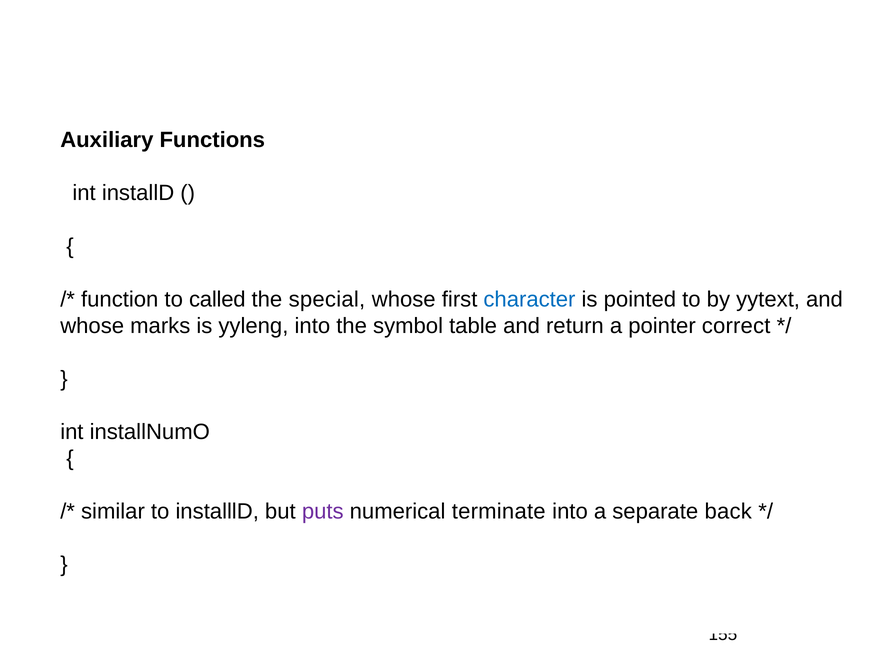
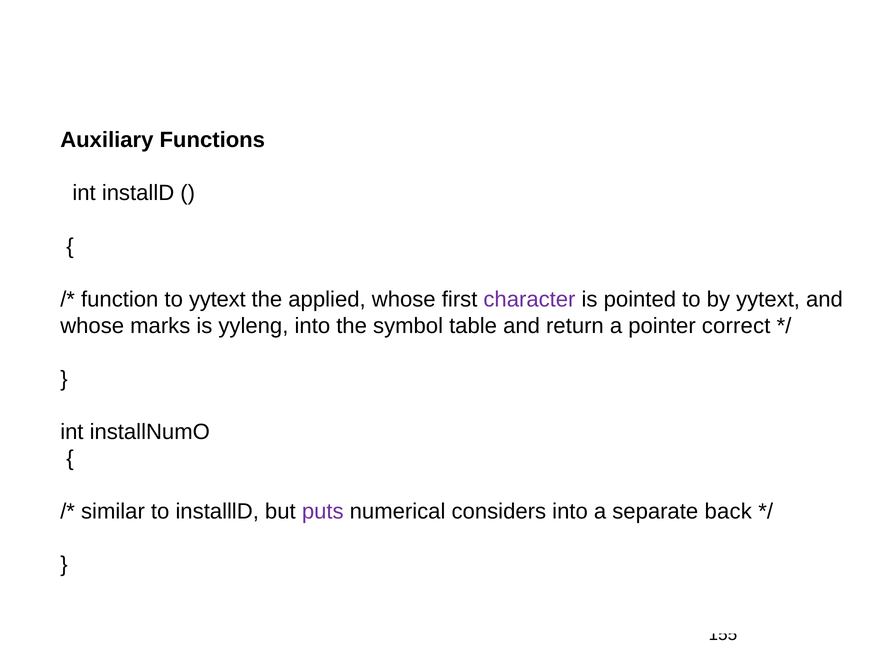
to called: called -> yytext (217, 299)
special: special -> applied (327, 299)
character colour: blue -> purple (529, 299)
terminate: terminate -> considers (499, 511)
